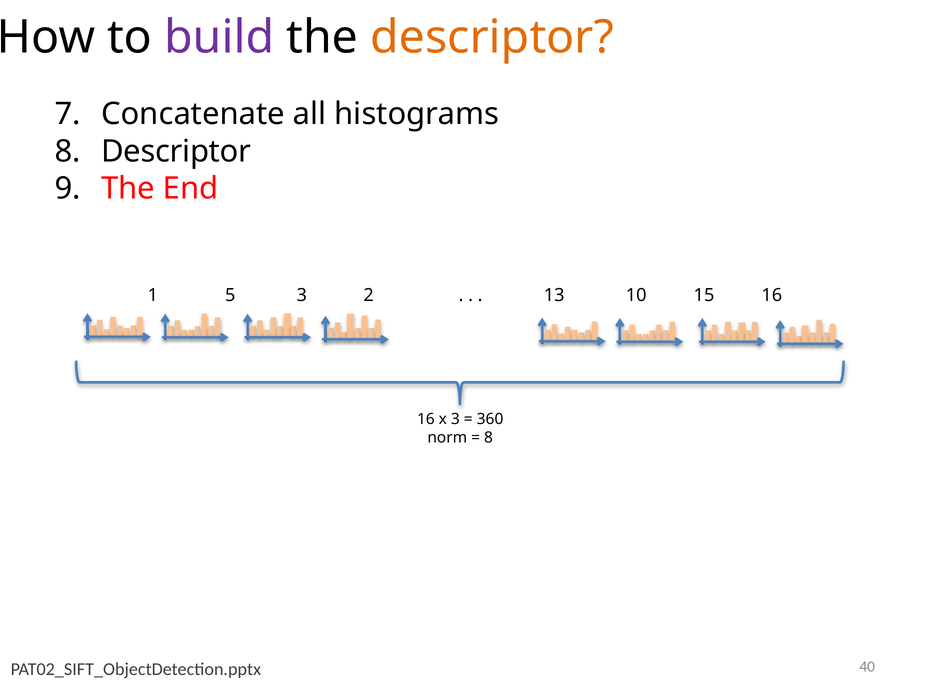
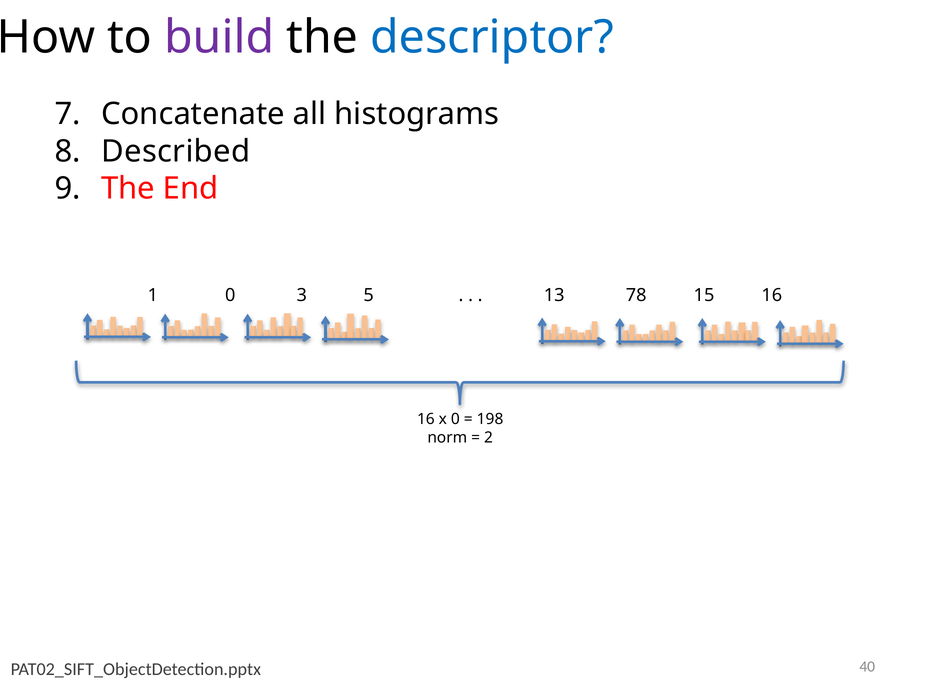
descriptor colour: orange -> blue (492, 37)
8 Descriptor: Descriptor -> Described (176, 152)
1 5: 5 -> 0 (230, 295)
2: 2 -> 5 (369, 295)
10: 10 -> 78 (636, 295)
x 3: 3 -> 0 (455, 419)
360: 360 -> 198 (490, 419)
8: 8 -> 2 (489, 438)
